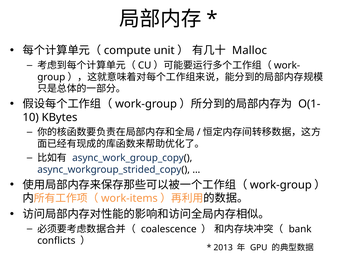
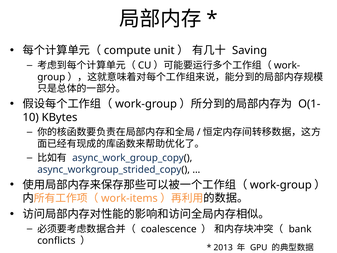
Malloc: Malloc -> Saving (250, 50)
